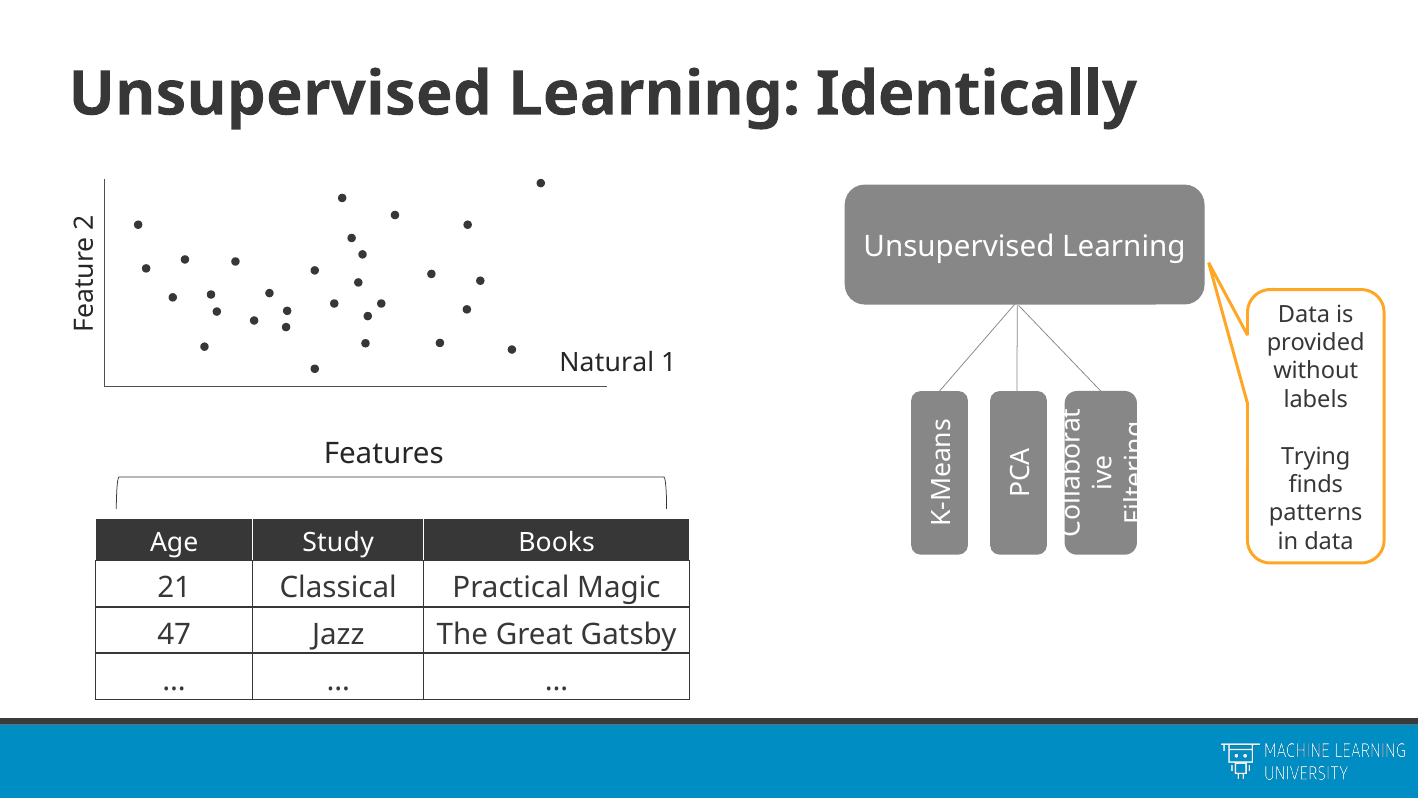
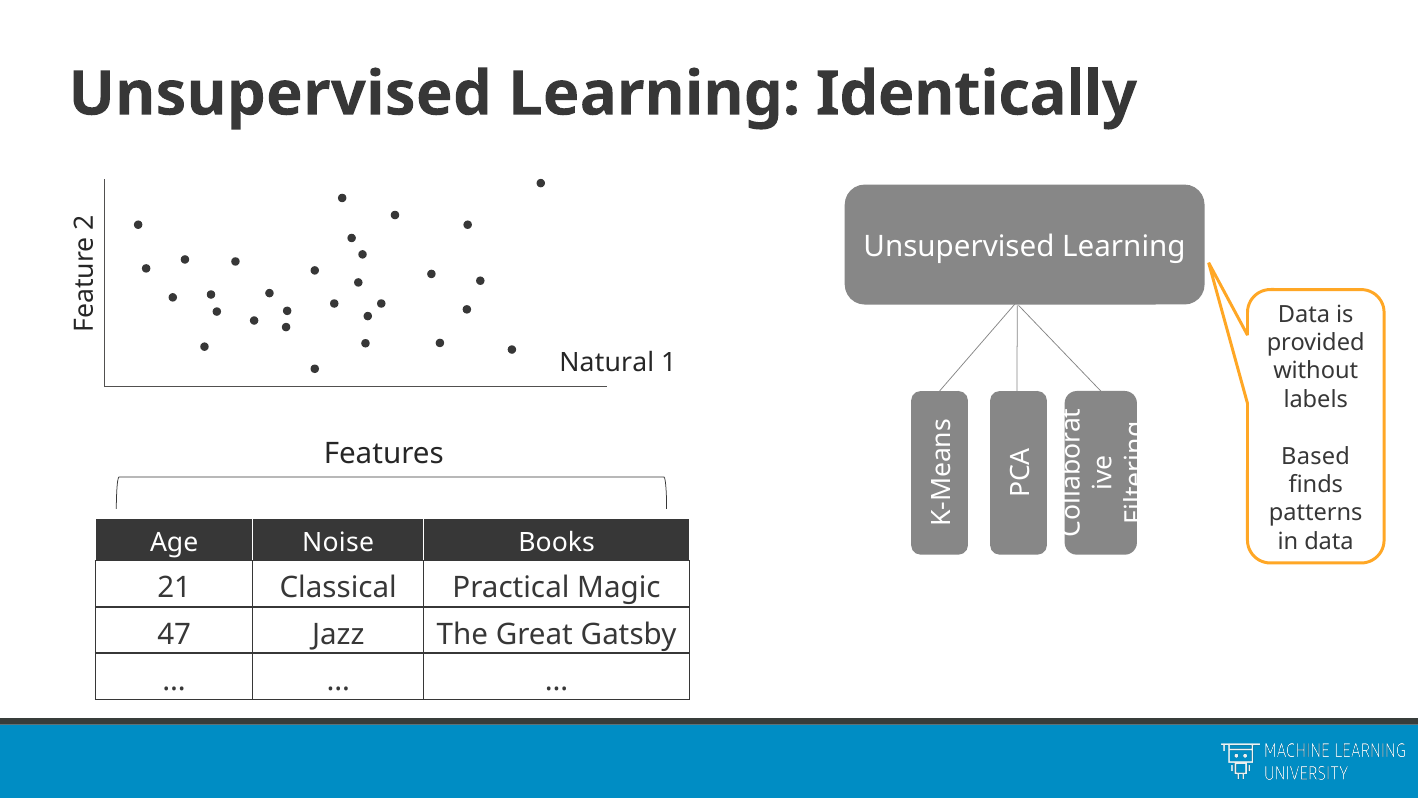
Trying: Trying -> Based (1316, 456)
Study: Study -> Noise (338, 543)
